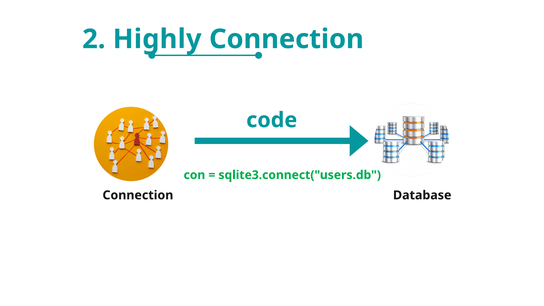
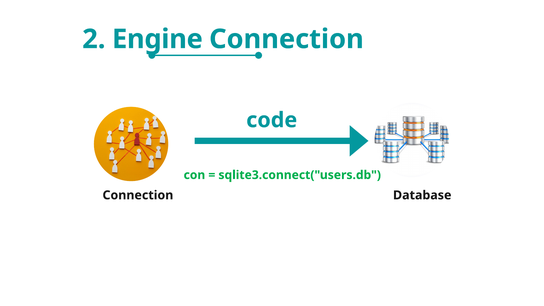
Highly: Highly -> Engine (157, 39)
